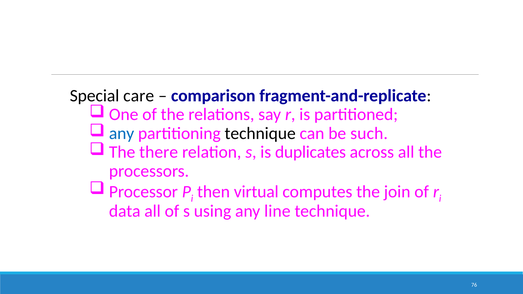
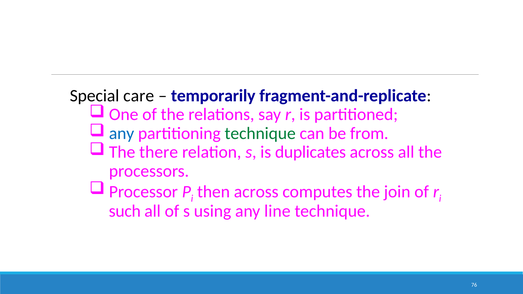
comparison: comparison -> temporarily (213, 96)
technique colour: black -> green (260, 133)
such: such -> from (369, 133)
then virtual: virtual -> across (256, 192)
data: data -> such (125, 211)
